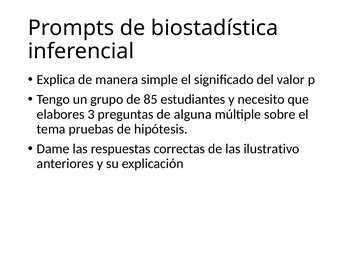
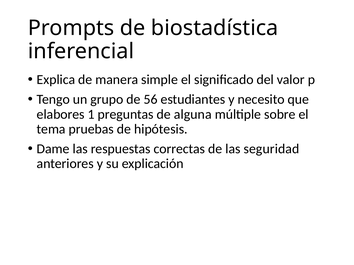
85: 85 -> 56 (151, 100)
3: 3 -> 1 (91, 114)
ilustrativo: ilustrativo -> seguridad (271, 149)
